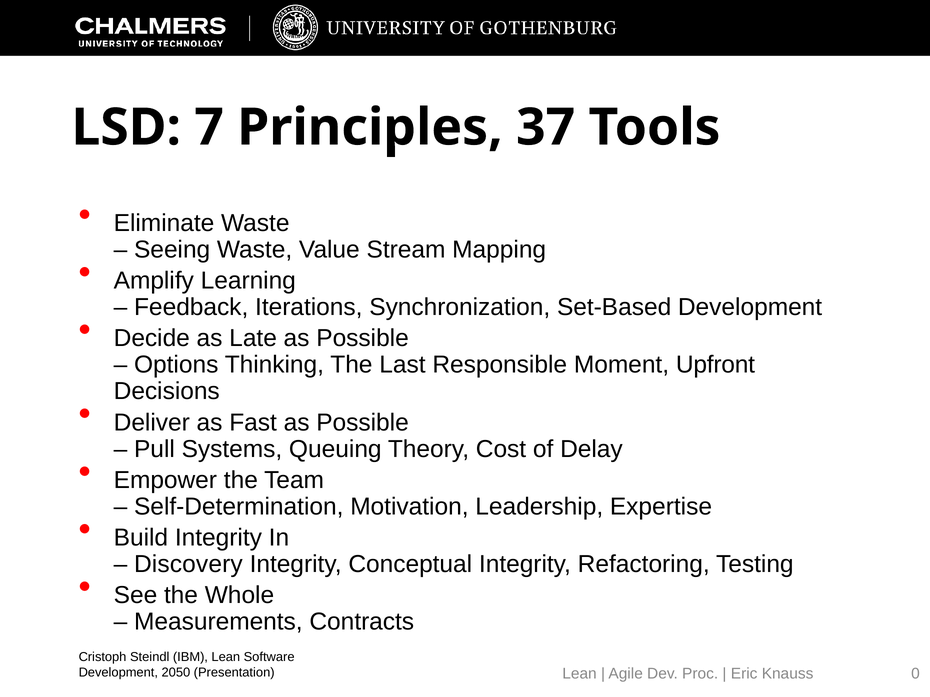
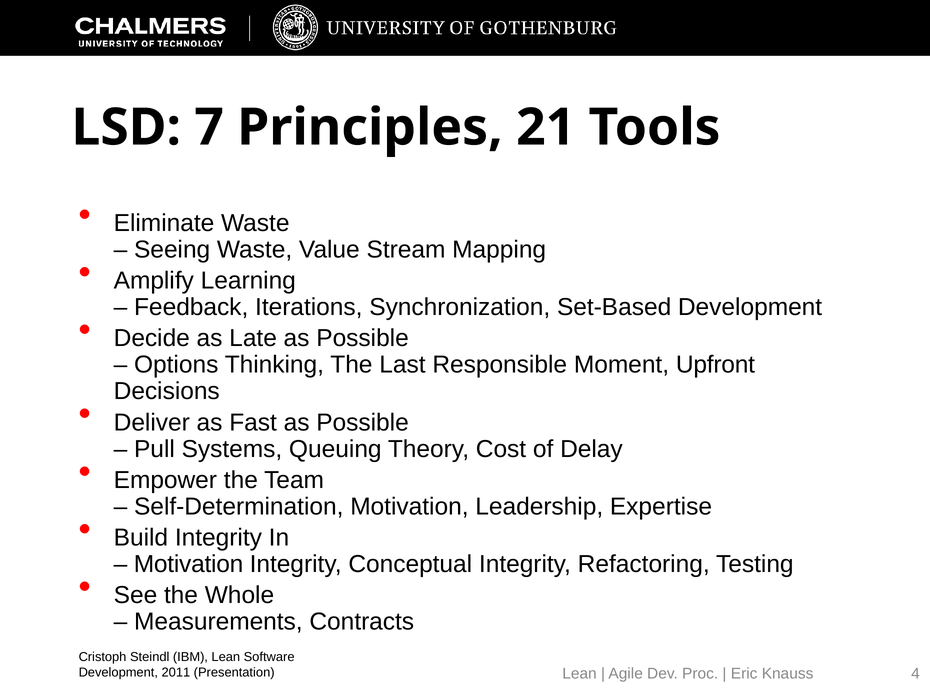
37: 37 -> 21 (546, 128)
Discovery: Discovery -> Motivation (189, 565)
2050: 2050 -> 2011 (176, 673)
0: 0 -> 4 (915, 674)
